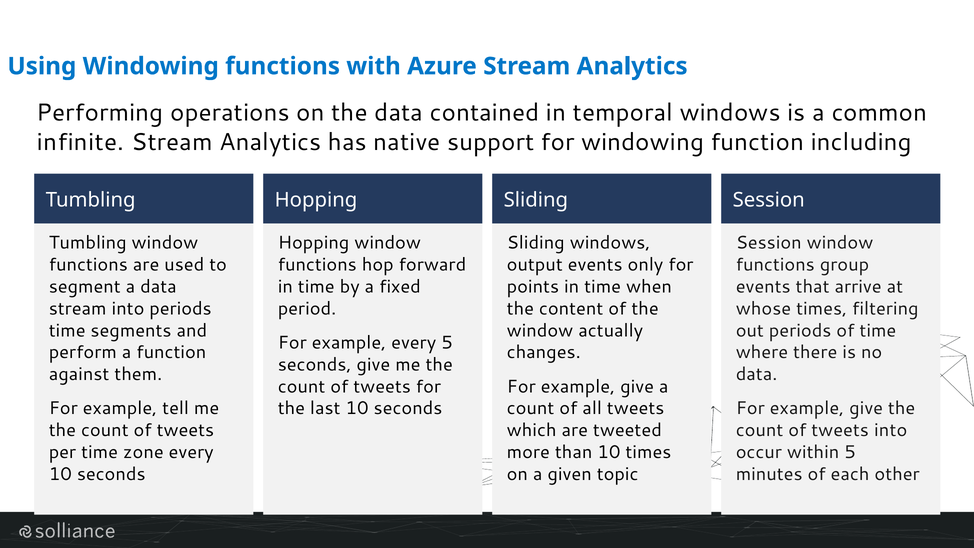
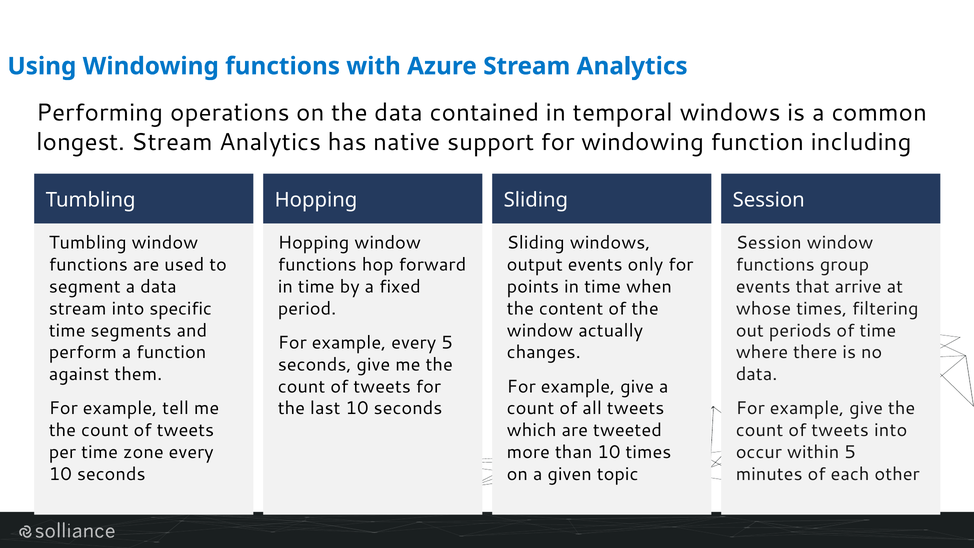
infinite: infinite -> longest (81, 142)
into periods: periods -> specific (181, 309)
